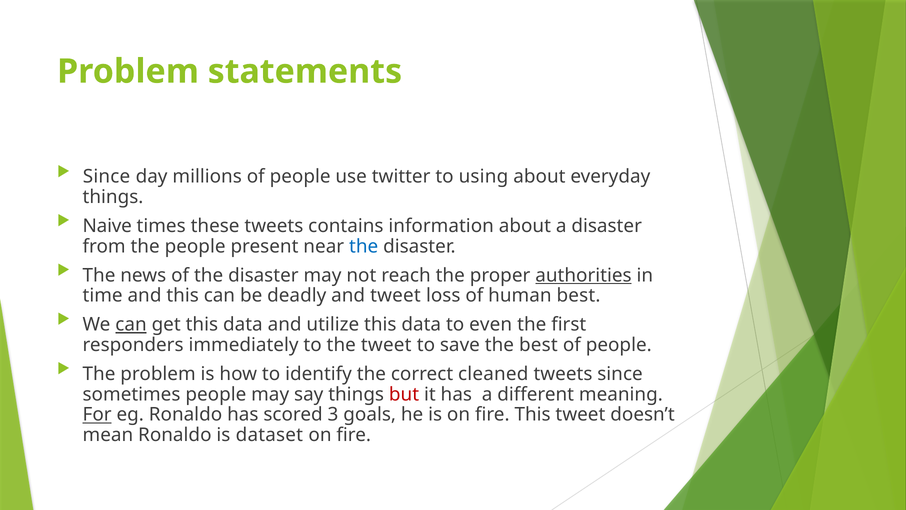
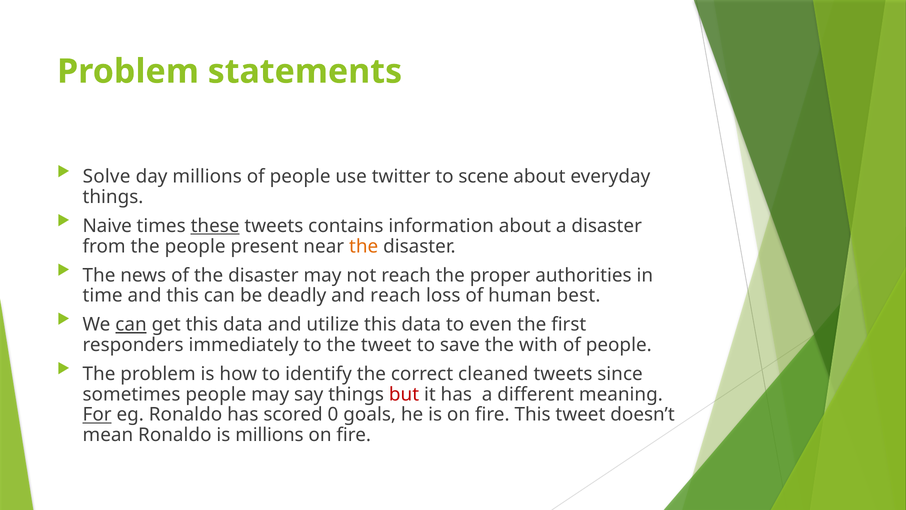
Since: Since -> Solve (107, 177)
using: using -> scene (484, 177)
these underline: none -> present (215, 226)
the colour: blue -> orange (364, 246)
authorities underline: present -> none (583, 275)
and tweet: tweet -> reach (395, 296)
the best: best -> with (538, 345)
3: 3 -> 0 (333, 414)
is dataset: dataset -> millions (270, 435)
